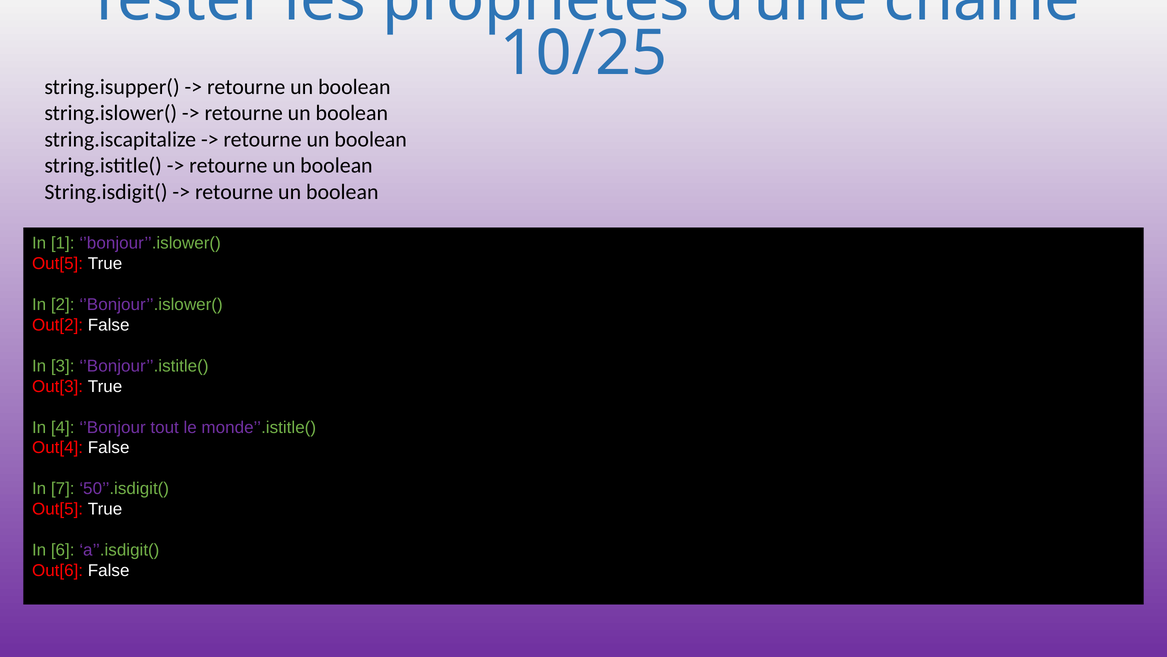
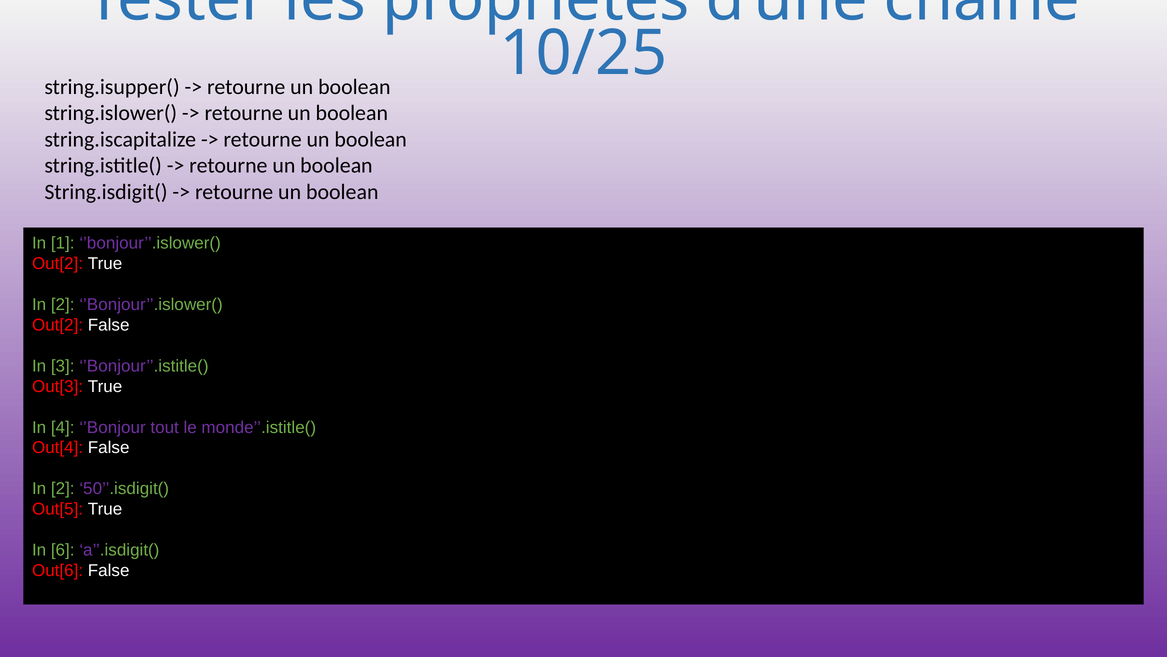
Out[5: Out[5 -> Out[2 (58, 264)
7: 7 -> 2 (63, 488)
